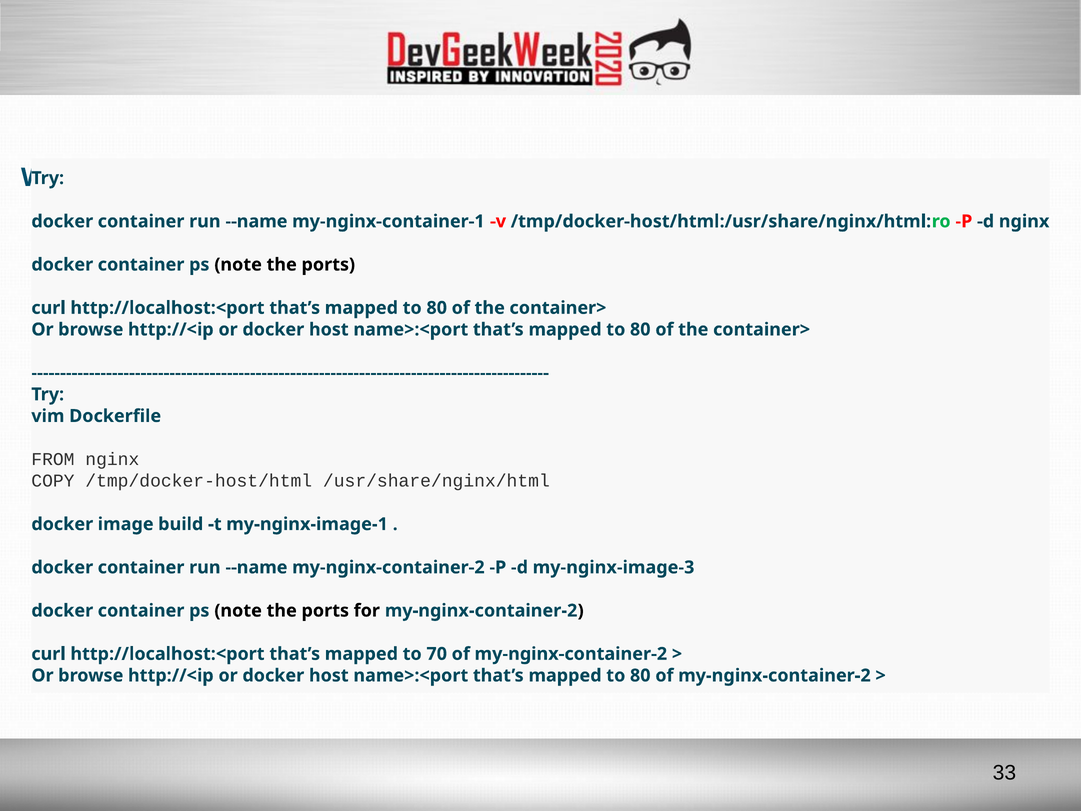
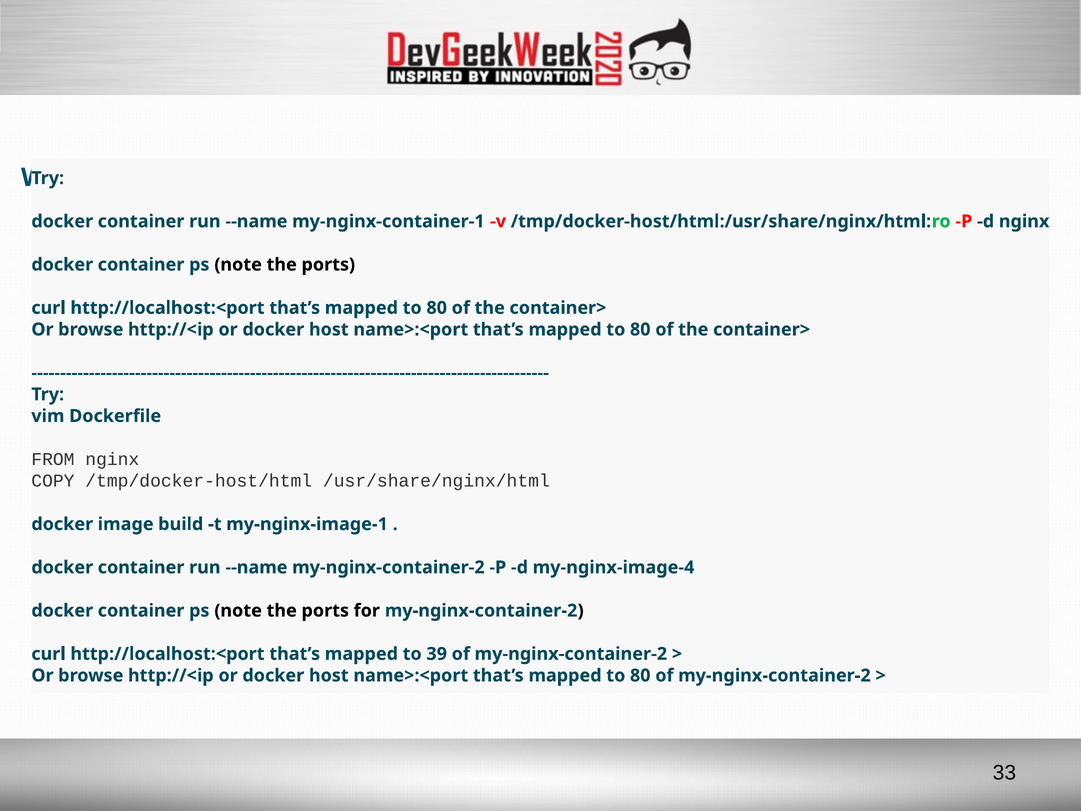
my-nginx-image-3: my-nginx-image-3 -> my-nginx-image-4 (614, 567)
70: 70 -> 39 (437, 654)
